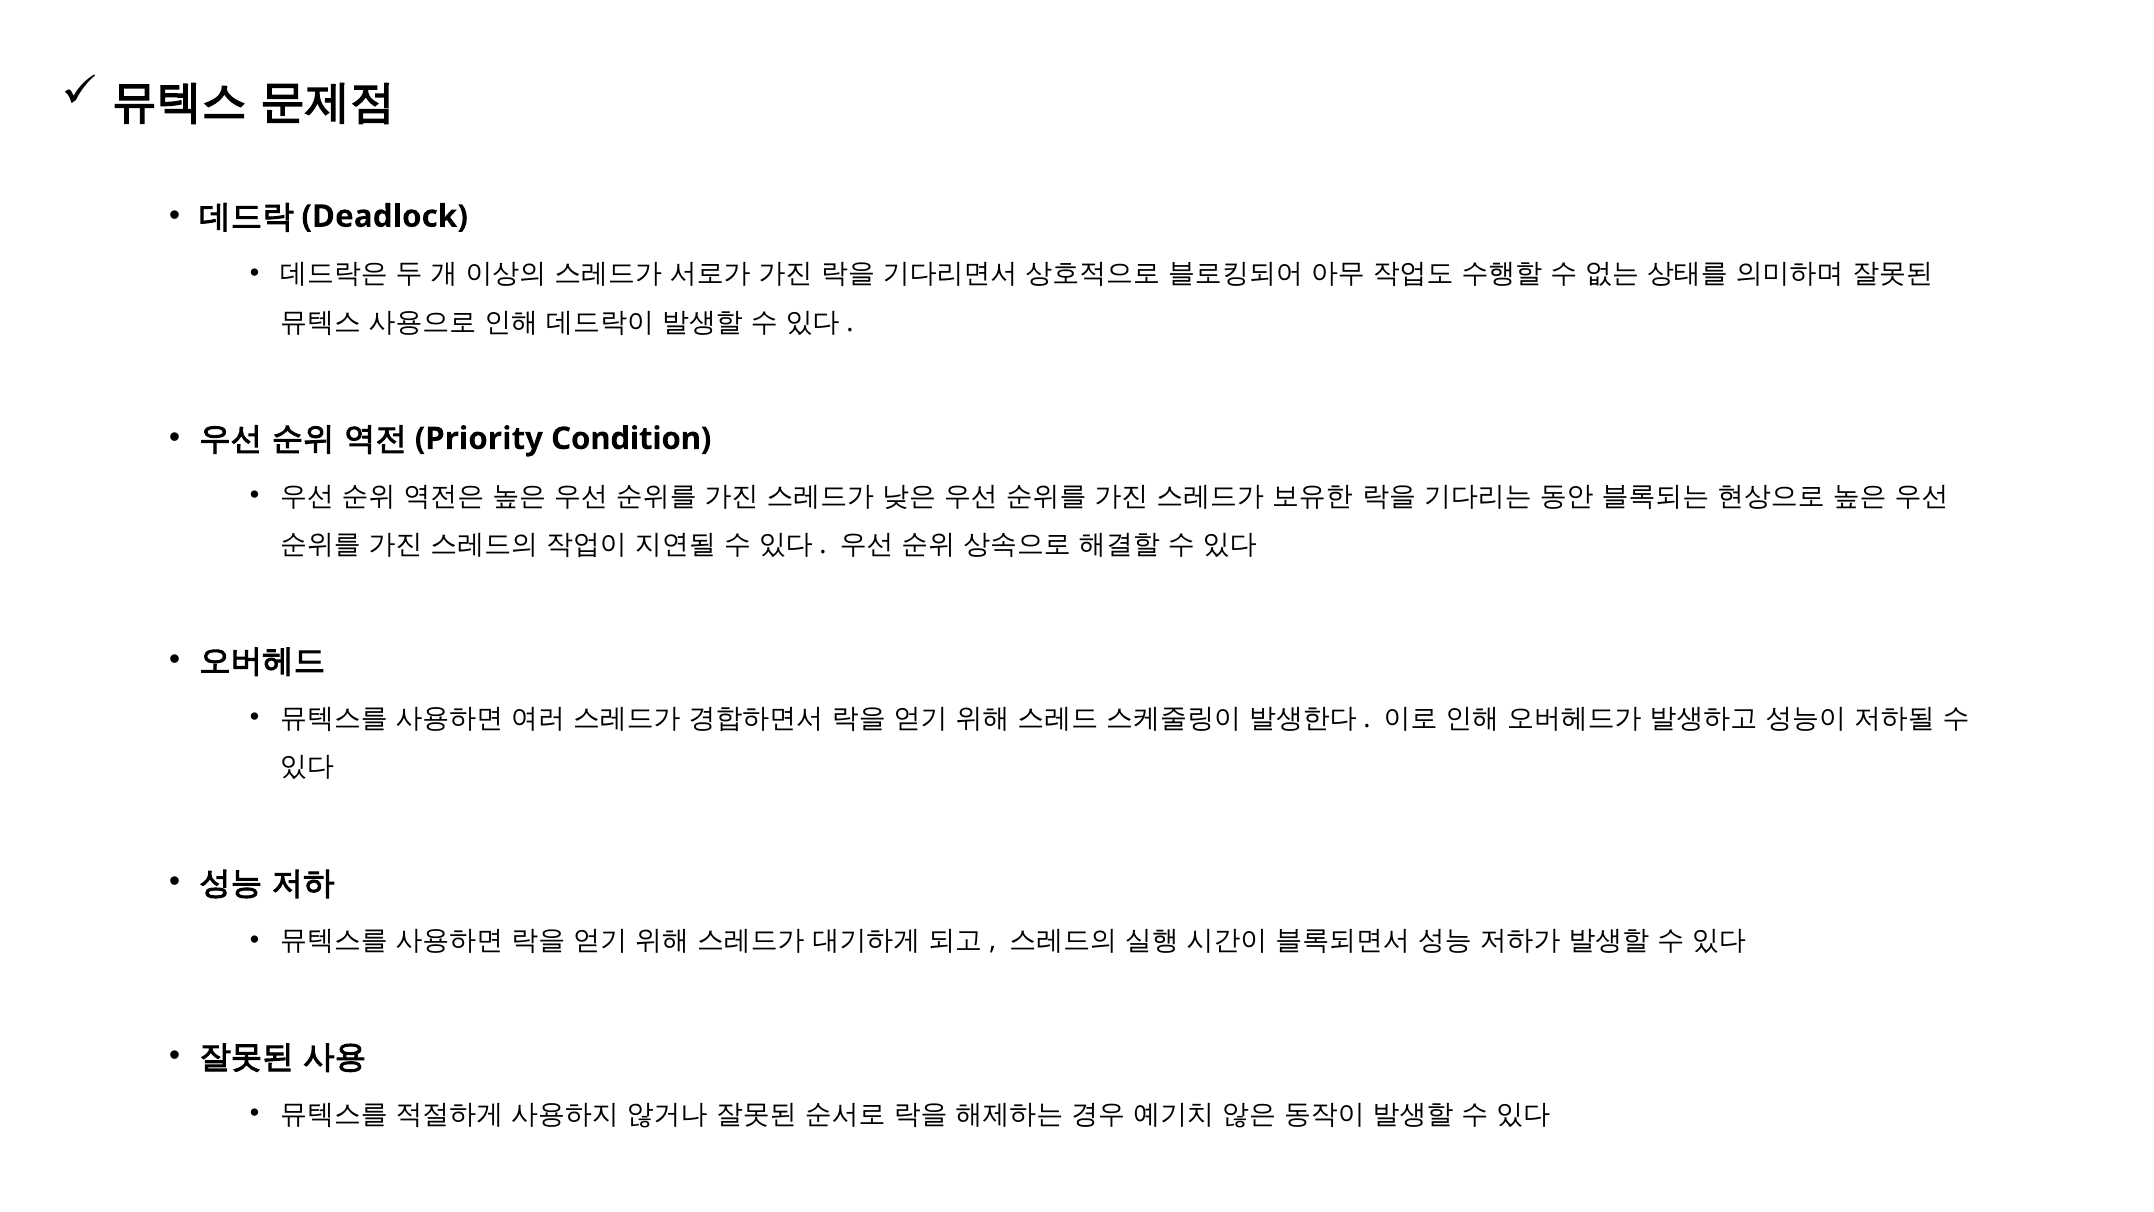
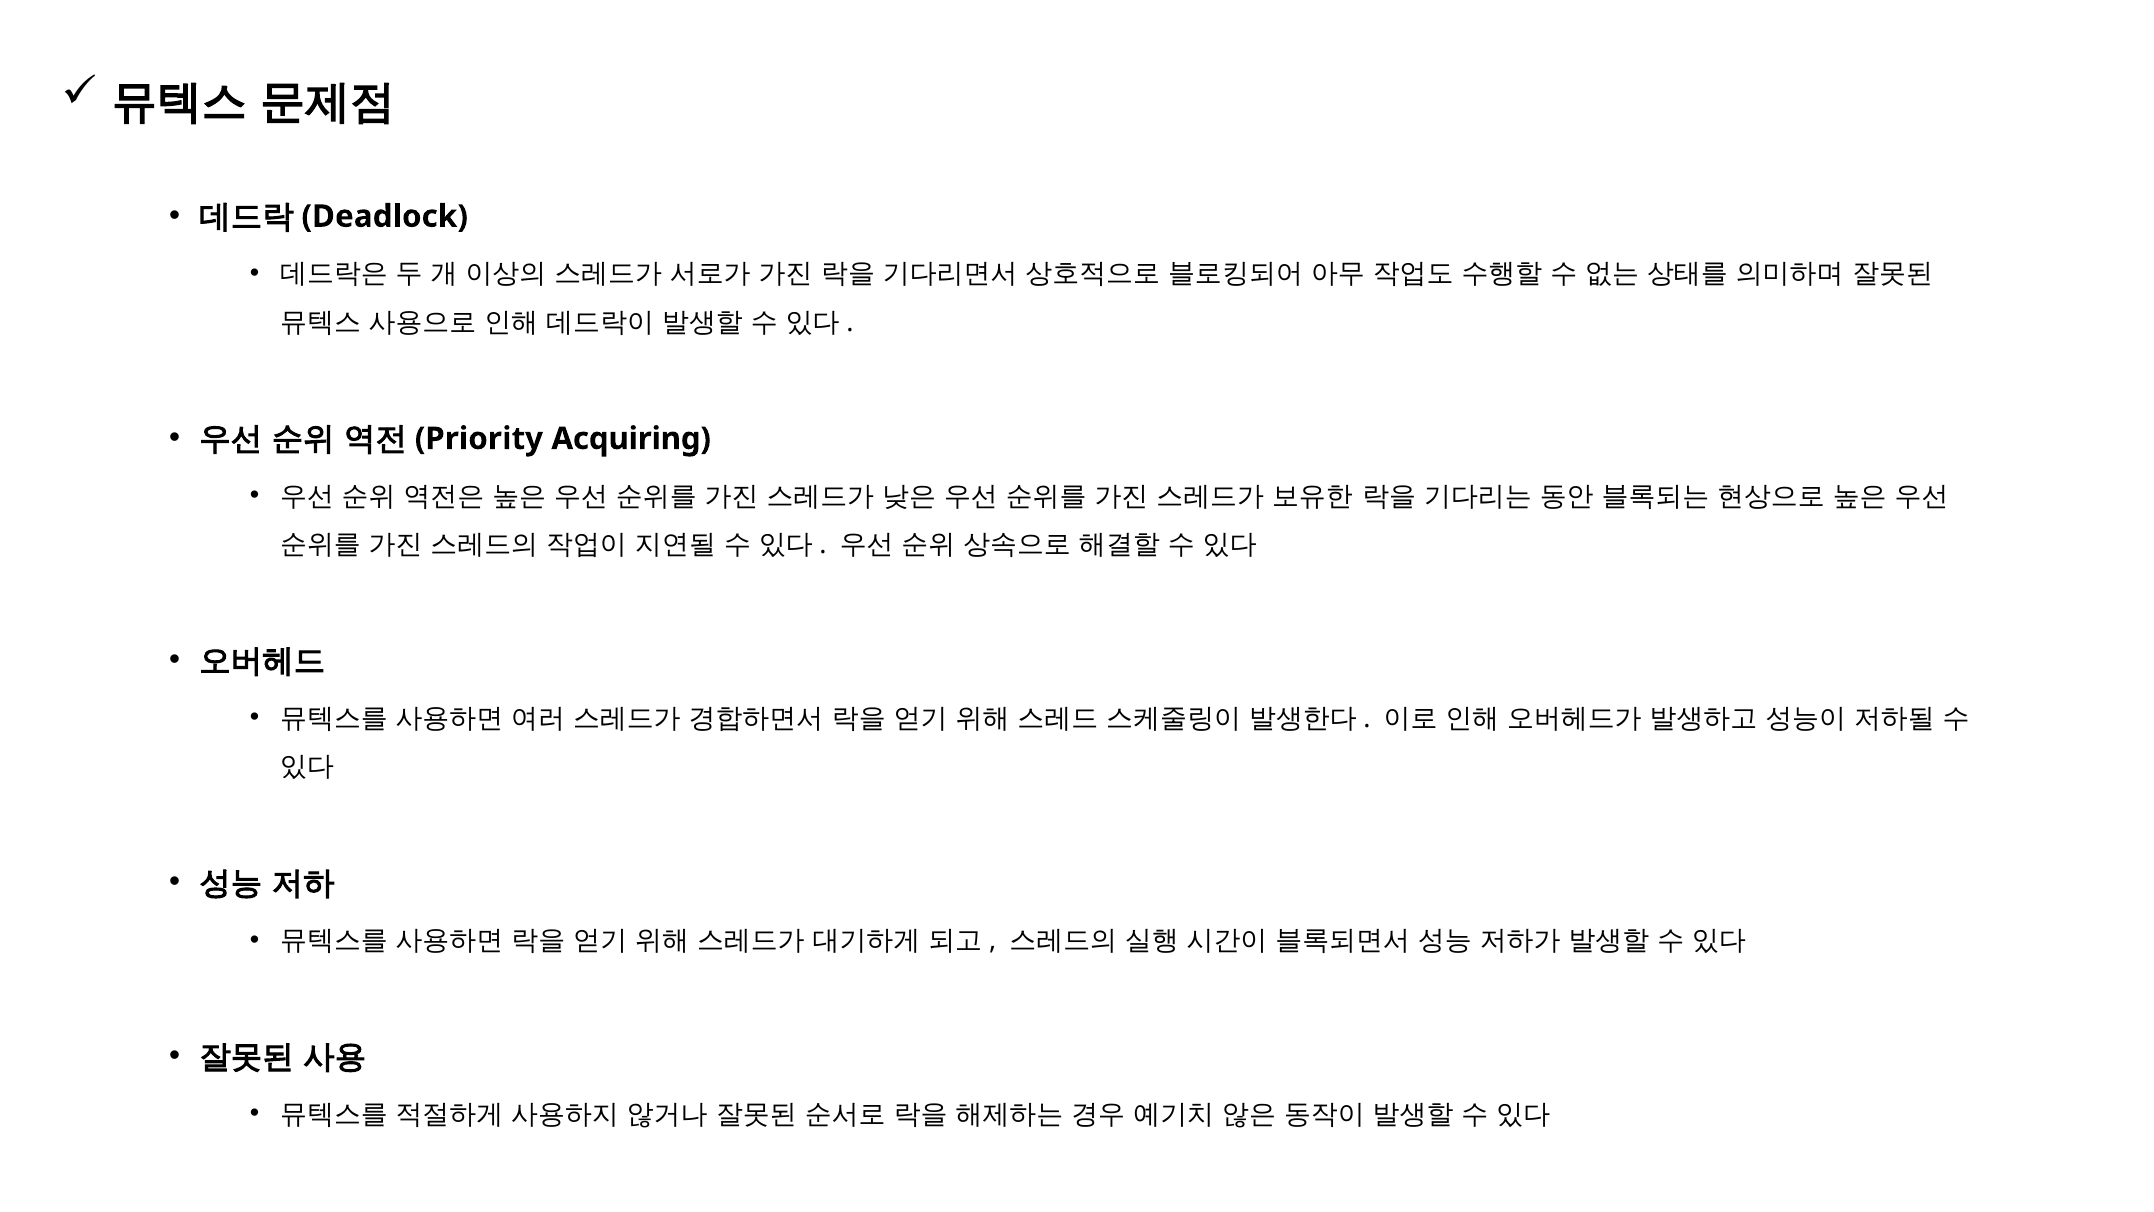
Condition: Condition -> Acquiring (631, 439)
